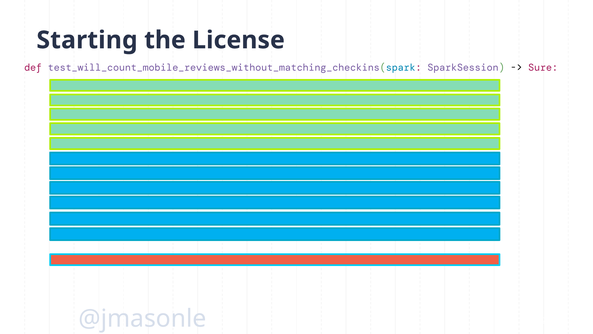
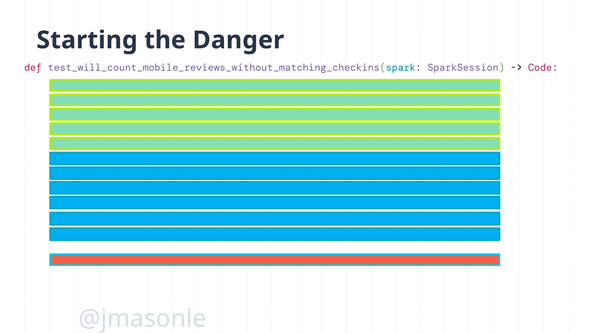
License: License -> Danger (238, 40)
Sure: Sure -> Code (543, 68)
